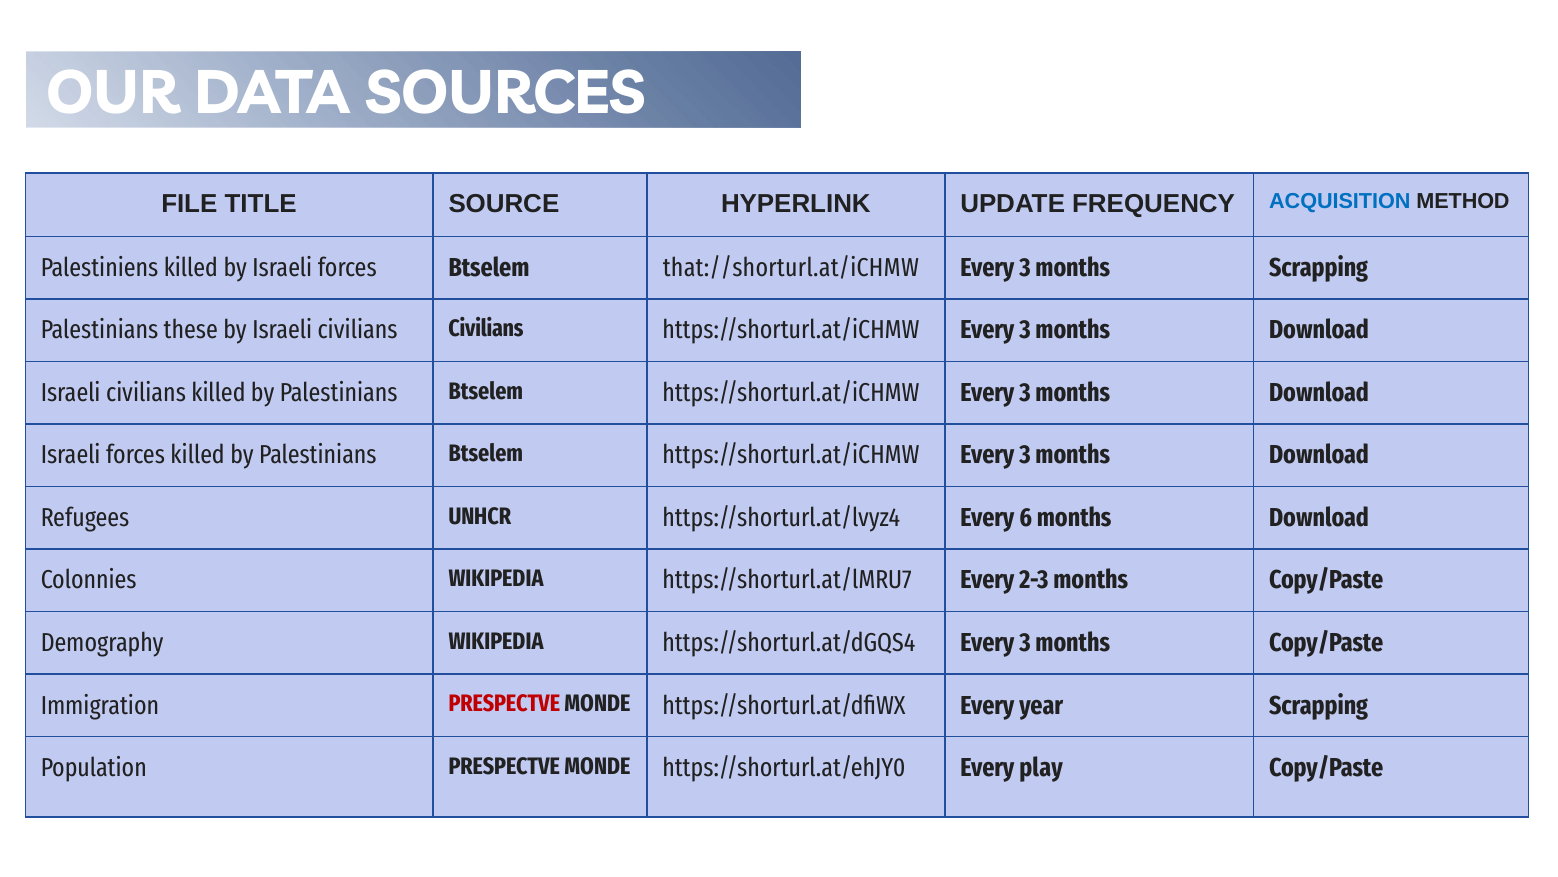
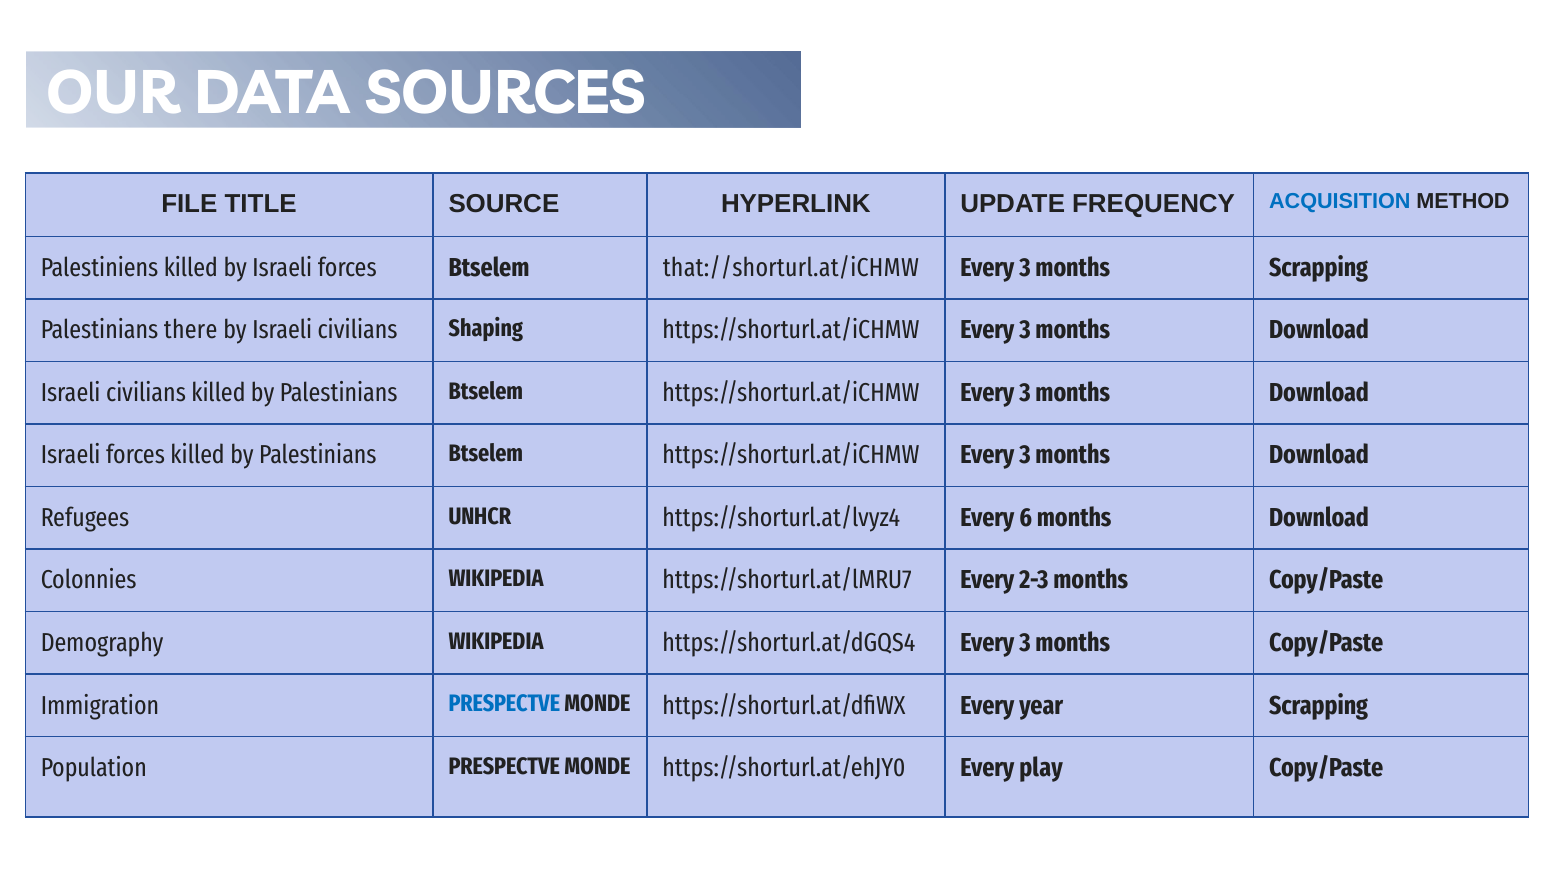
these: these -> there (191, 330)
civilians Civilians: Civilians -> Shaping (486, 329)
PRESPECTVE colour: red -> blue (504, 704)
